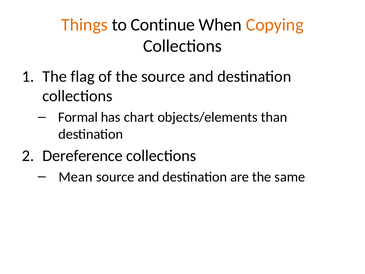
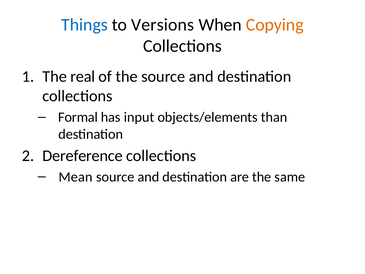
Things colour: orange -> blue (84, 25)
Continue: Continue -> Versions (163, 25)
flag: flag -> real (83, 77)
chart: chart -> input (139, 117)
